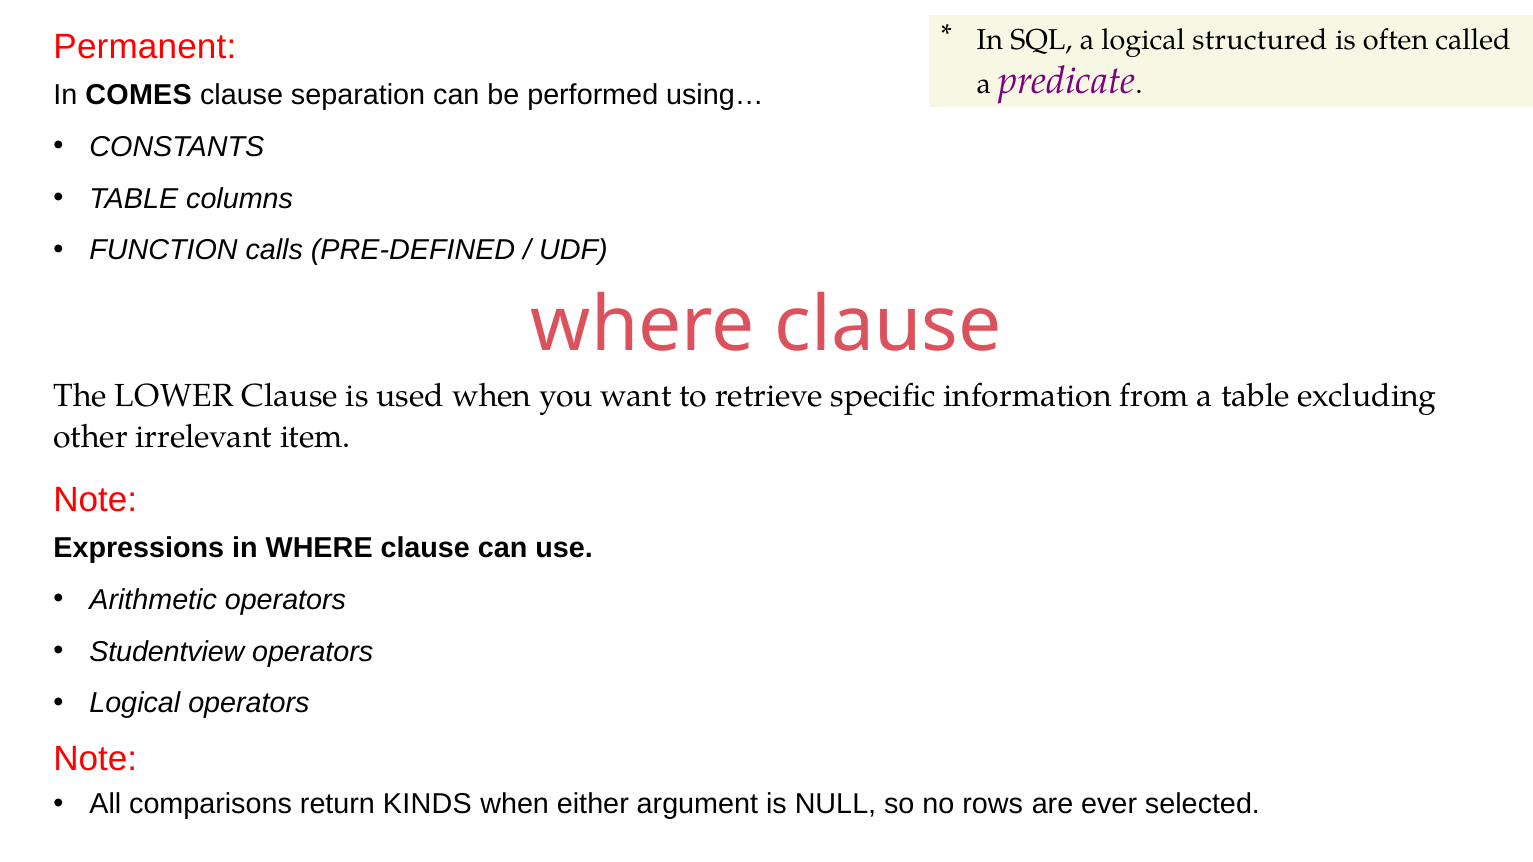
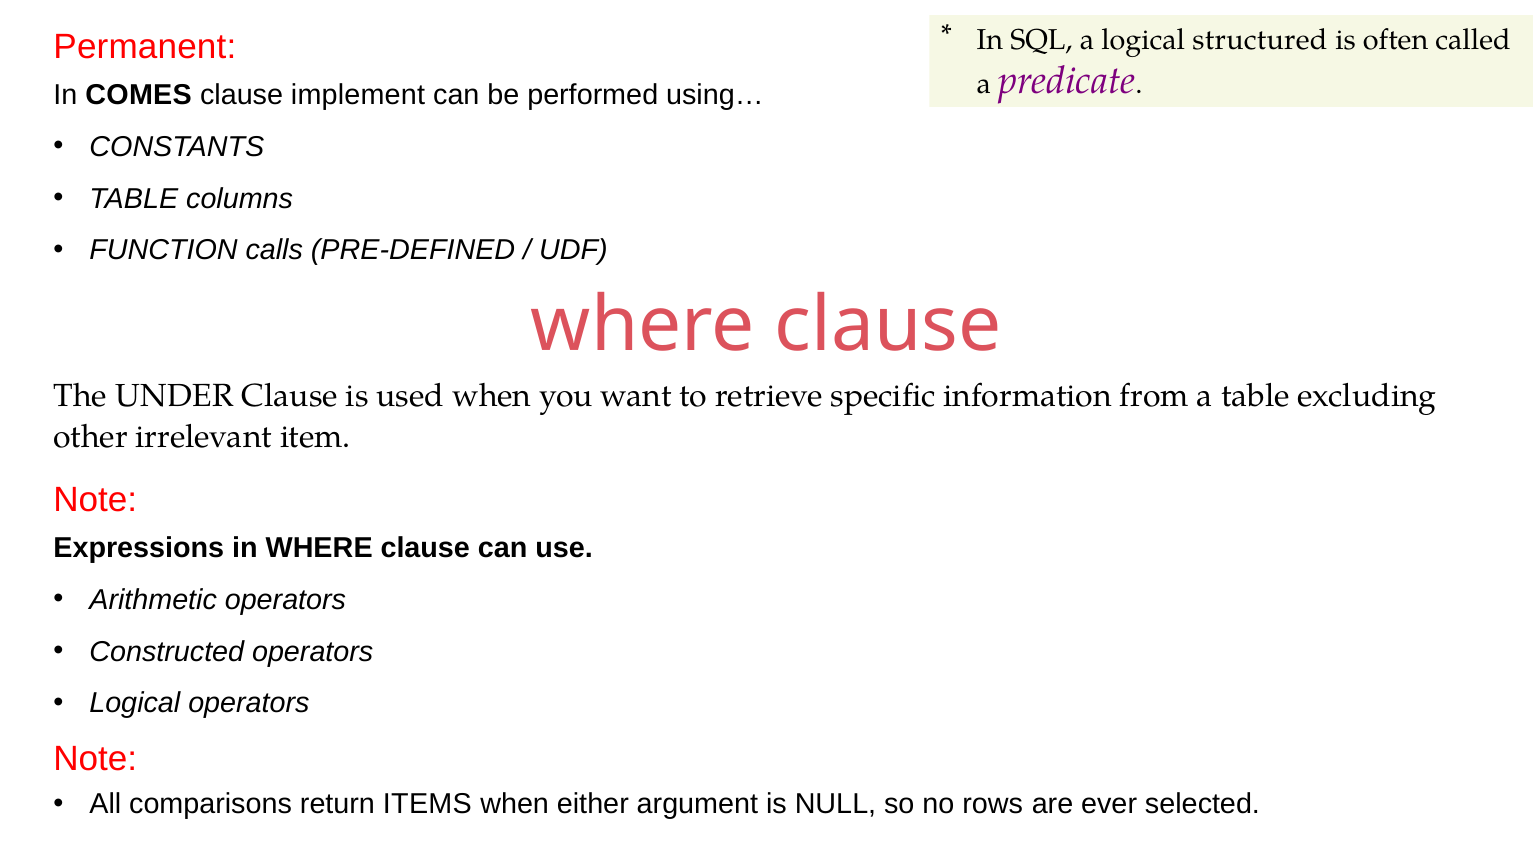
separation: separation -> implement (358, 95)
LOWER: LOWER -> UNDER (174, 396)
Studentview: Studentview -> Constructed (167, 652)
KINDS: KINDS -> ITEMS (427, 805)
